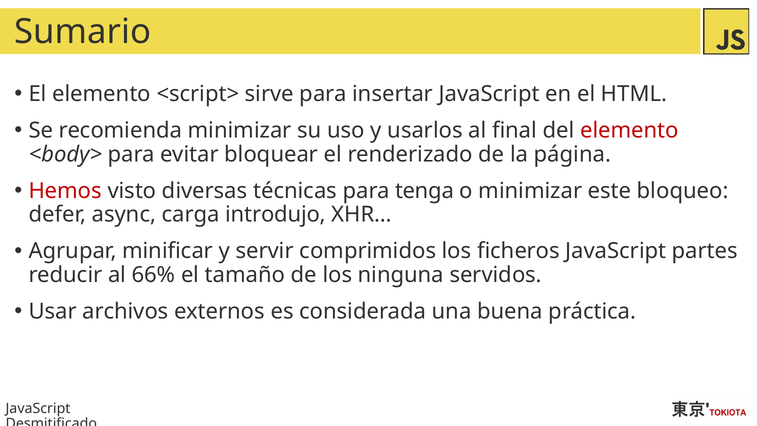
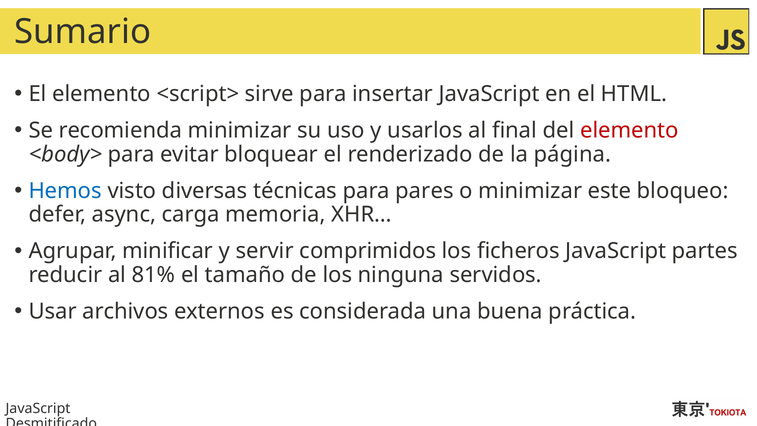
Hemos colour: red -> blue (65, 191)
tenga: tenga -> pares (424, 191)
introdujo: introdujo -> memoria (275, 214)
66%: 66% -> 81% (154, 275)
